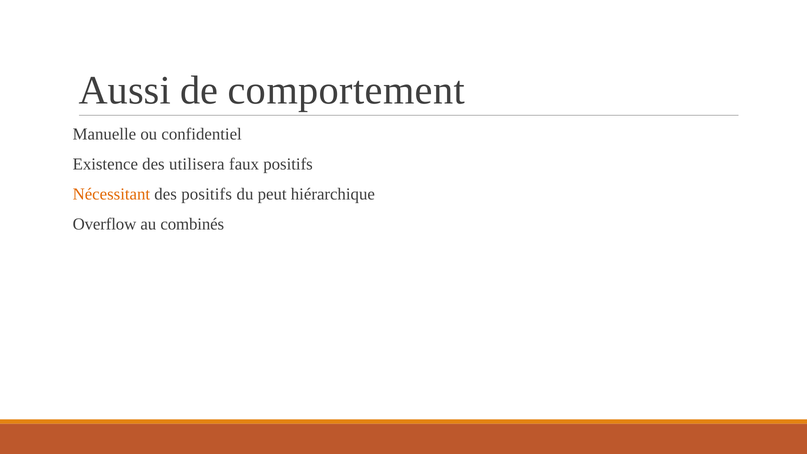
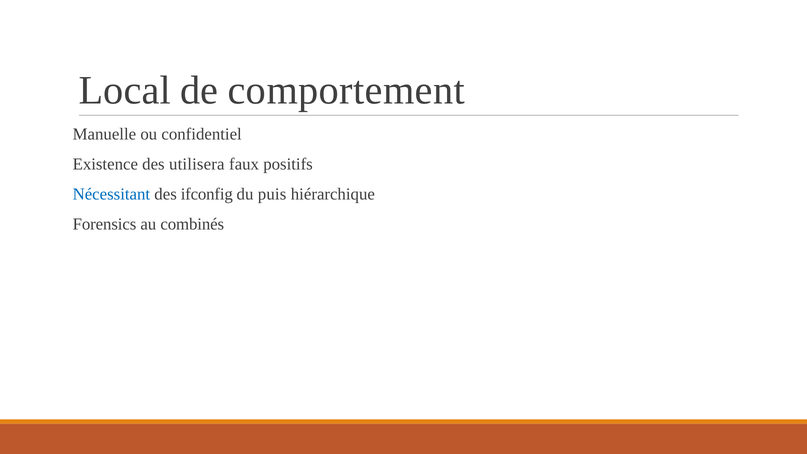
Aussi: Aussi -> Local (125, 90)
Nécessitant colour: orange -> blue (111, 194)
des positifs: positifs -> ifconfig (207, 194)
peut: peut -> puis (272, 194)
Overflow: Overflow -> Forensics (104, 224)
